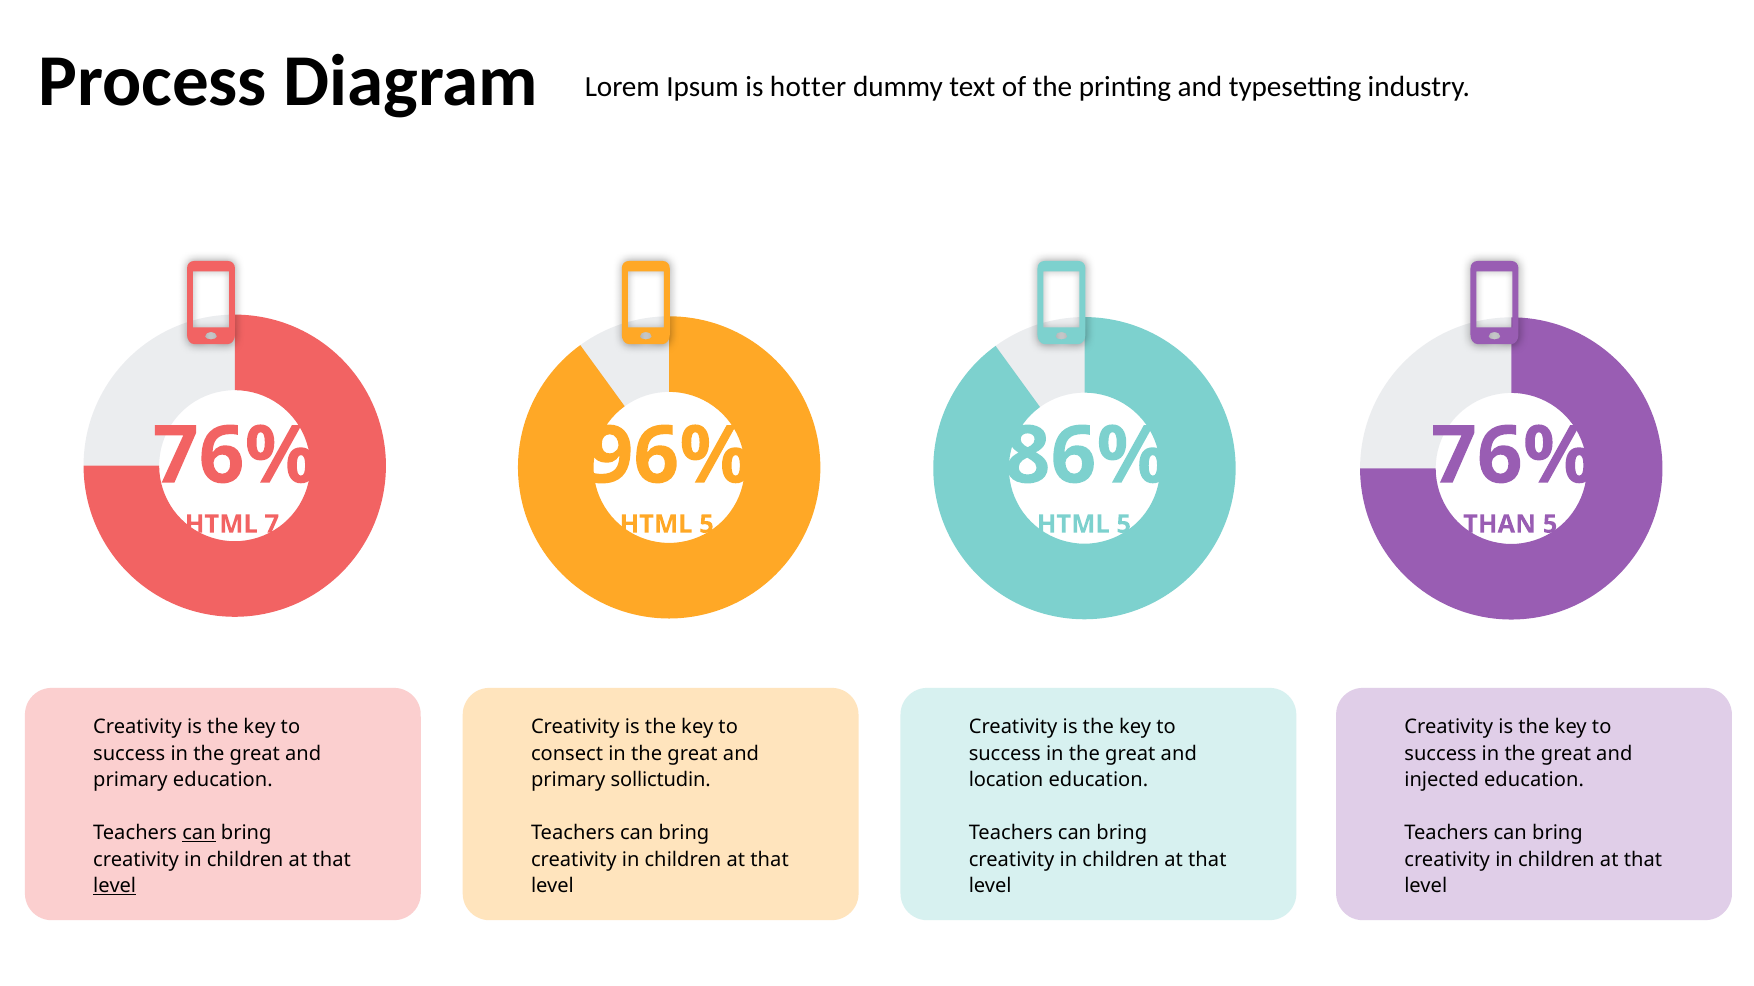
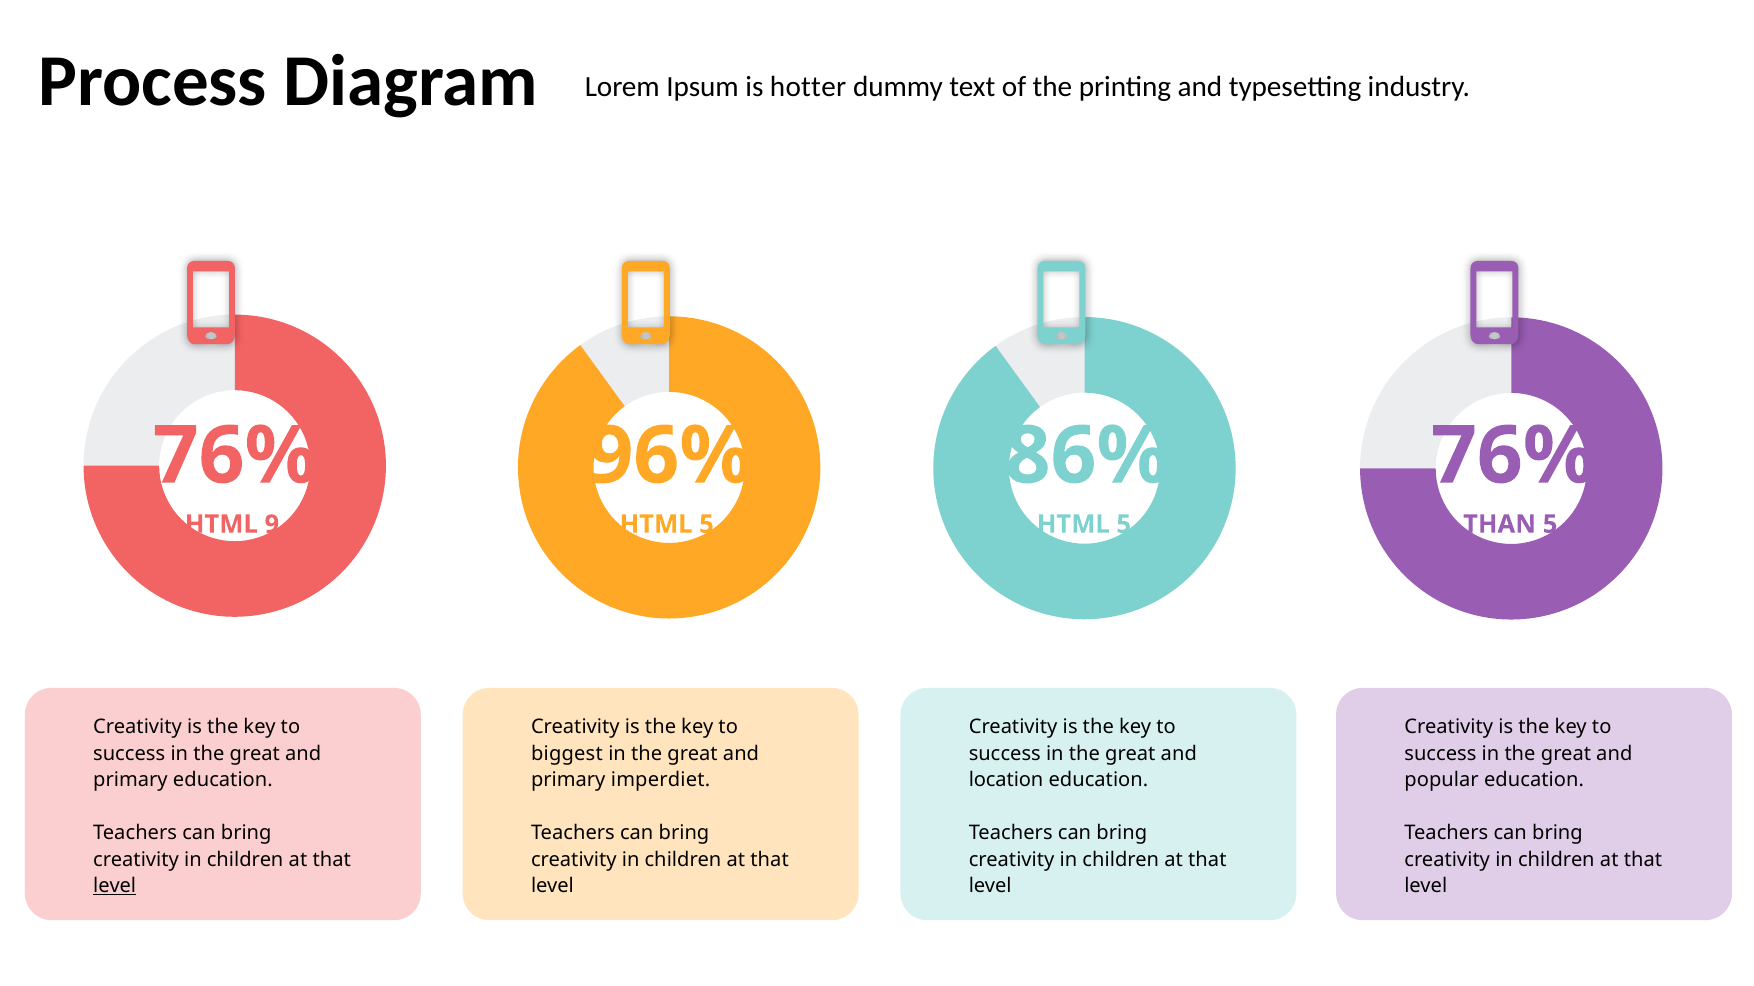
7: 7 -> 9 (272, 525)
consect: consect -> biggest (567, 754)
sollictudin: sollictudin -> imperdiet (661, 781)
injected: injected -> popular (1442, 781)
can underline: present -> none (199, 834)
